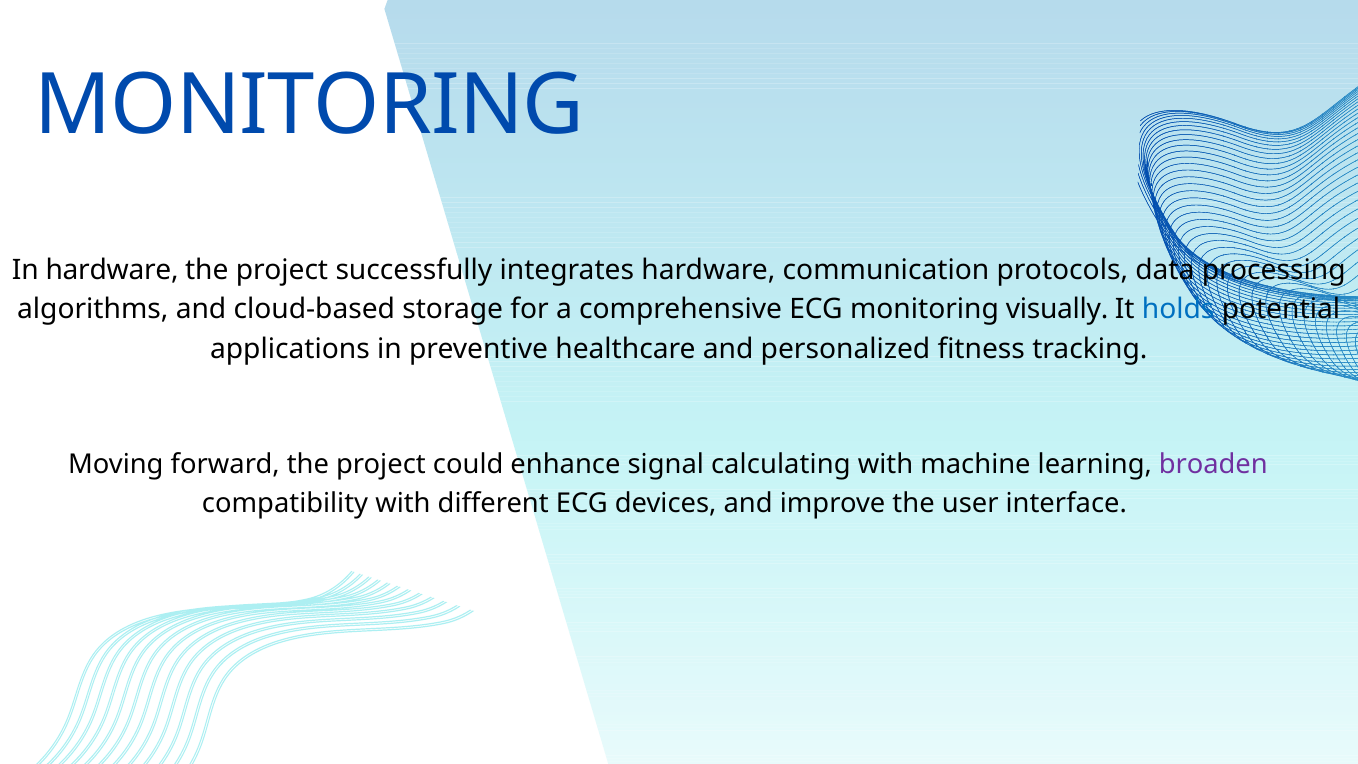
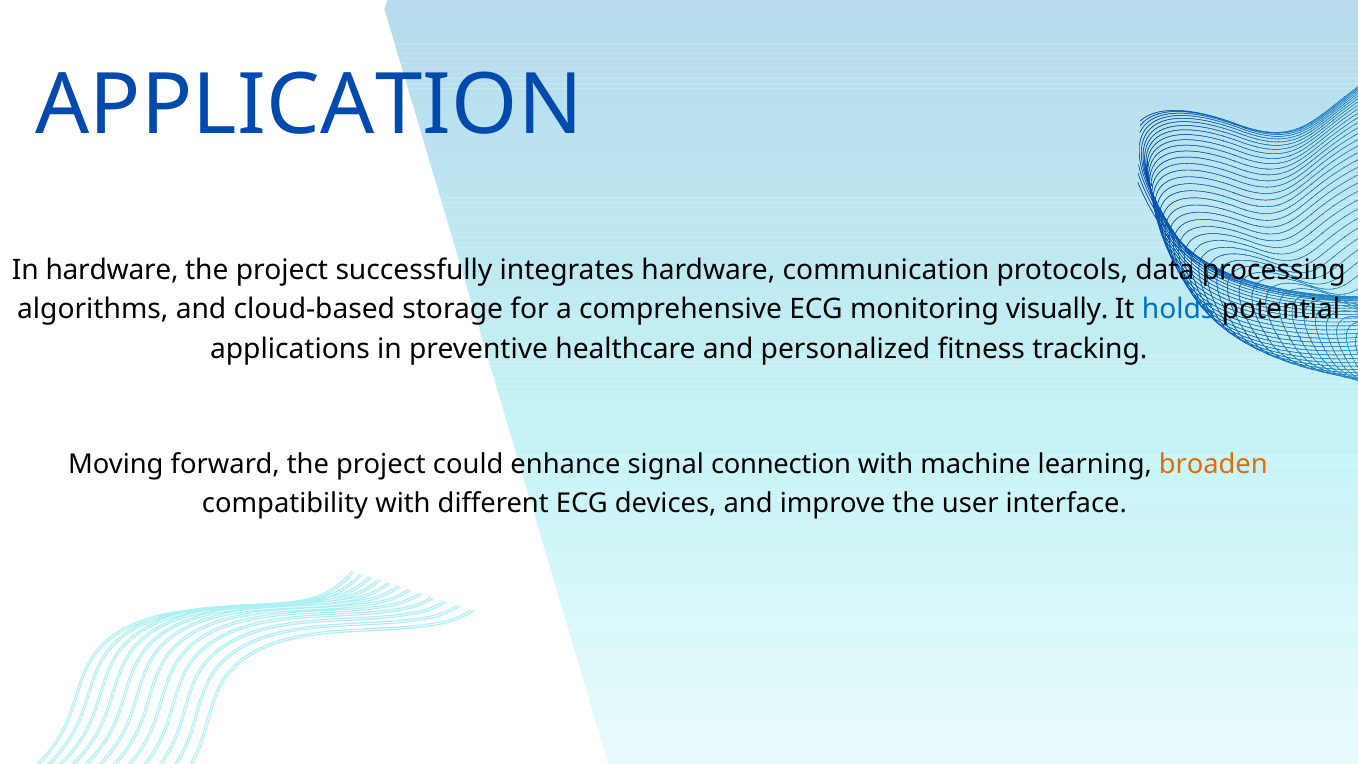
MONITORING: MONITORING -> APPLICATION (309, 105)
calculating: calculating -> connection (781, 465)
broaden colour: purple -> orange (1213, 465)
